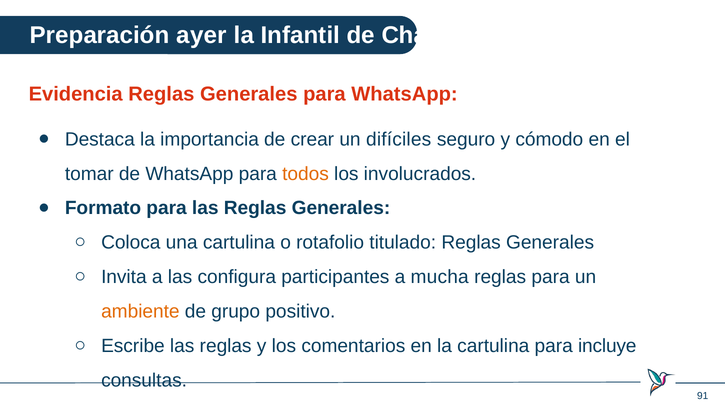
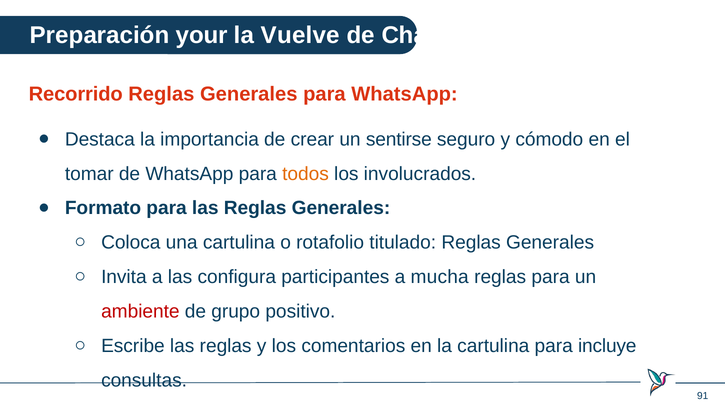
ayer: ayer -> your (202, 35)
Infantil: Infantil -> Vuelve (300, 35)
Evidencia: Evidencia -> Recorrido (76, 94)
difíciles: difíciles -> sentirse (399, 139)
ambiente colour: orange -> red (140, 311)
